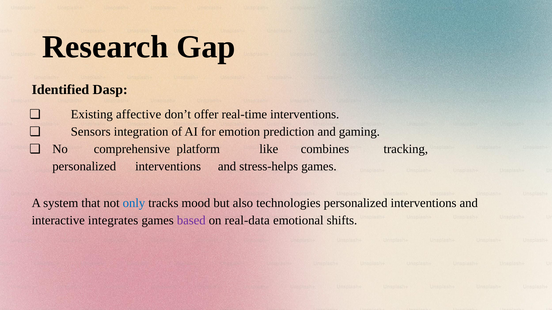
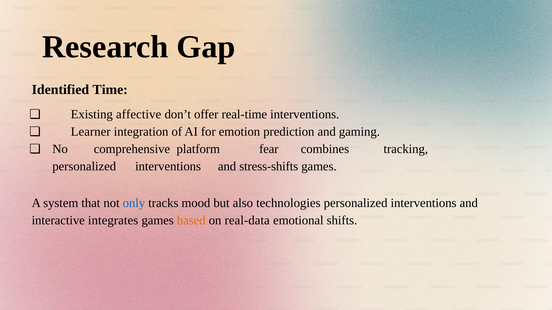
Dasp: Dasp -> Time (110, 90)
Sensors: Sensors -> Learner (91, 132)
like: like -> fear (269, 149)
stress-helps: stress-helps -> stress-shifts (269, 166)
based colour: purple -> orange (191, 221)
